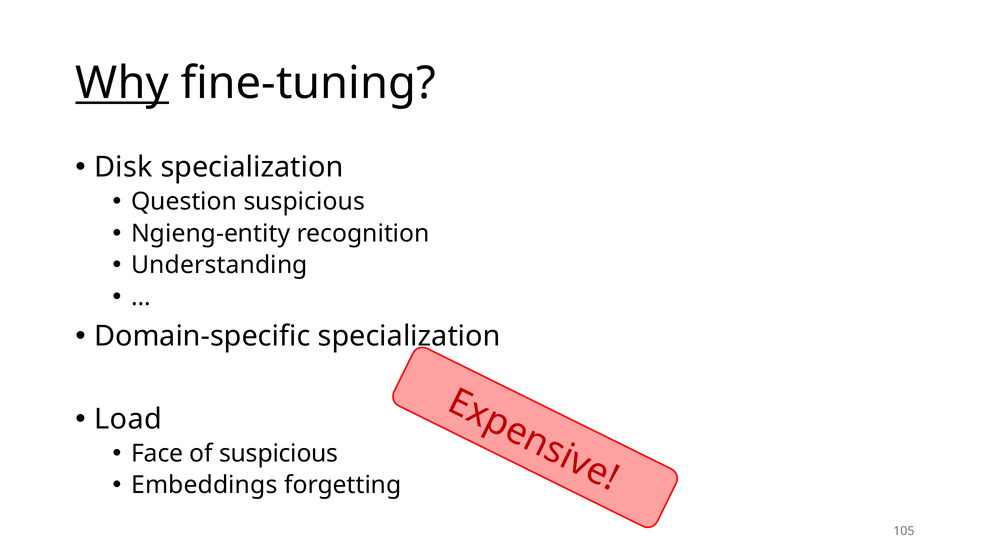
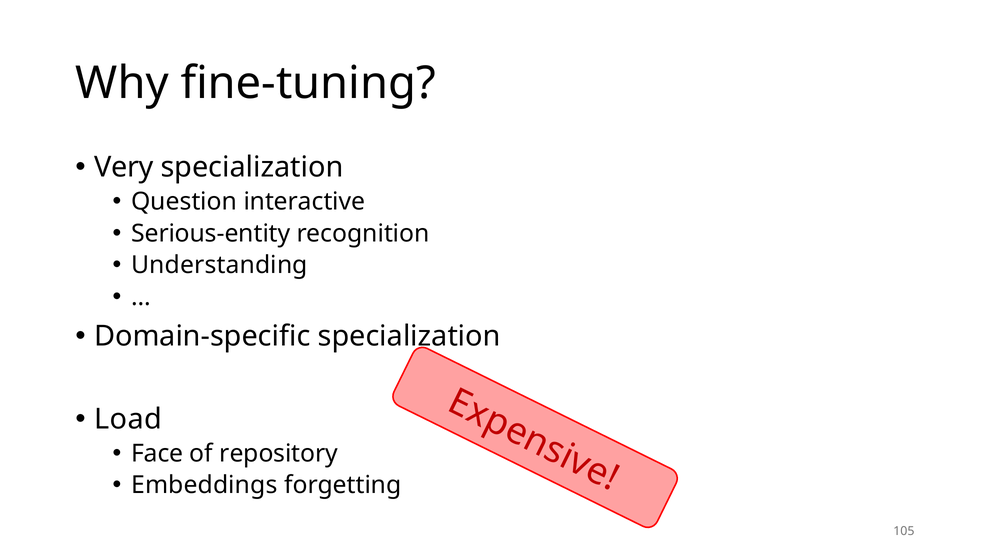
Why underline: present -> none (122, 83)
Disk: Disk -> Very (124, 167)
Question suspicious: suspicious -> interactive (304, 201)
Ngieng-entity: Ngieng-entity -> Serious-entity (211, 233)
of suspicious: suspicious -> repository (279, 453)
